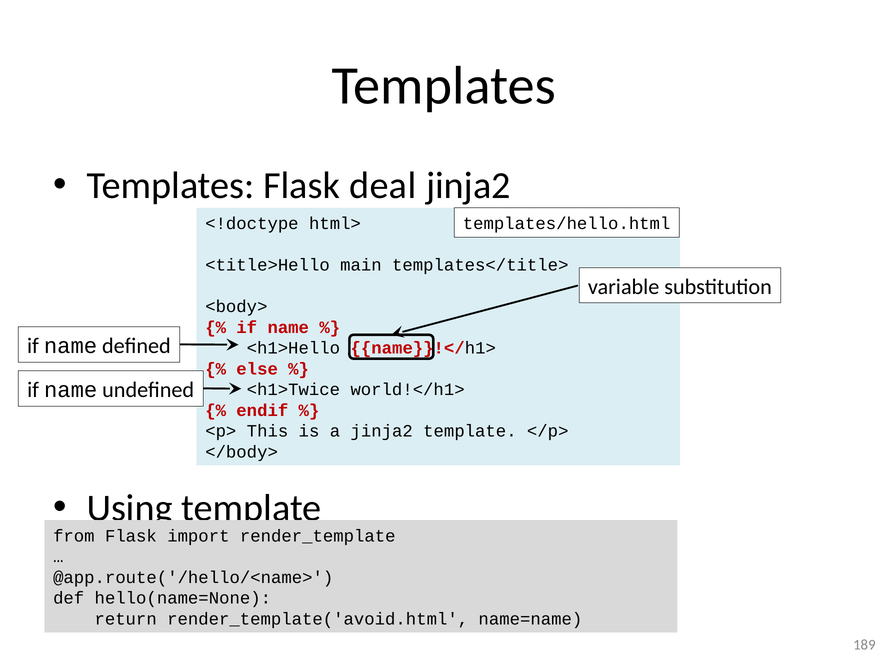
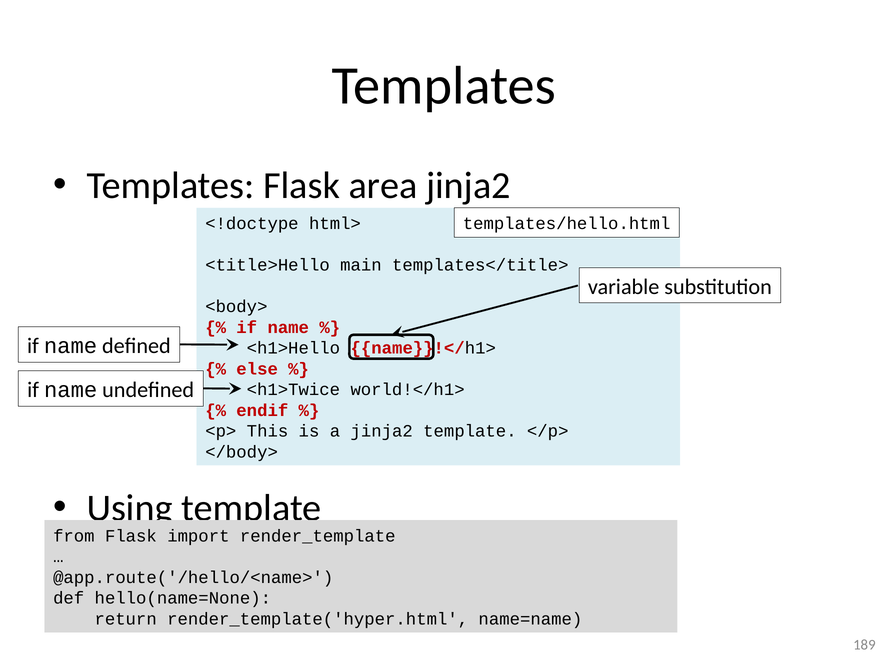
deal: deal -> area (383, 185)
render_template('avoid.html: render_template('avoid.html -> render_template('hyper.html (318, 619)
